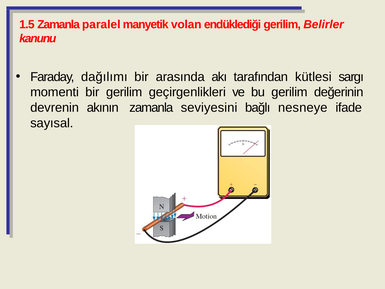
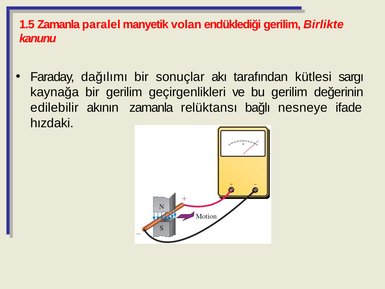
Belirler: Belirler -> Birlikte (324, 24)
arasında: arasında -> sonuçlar (180, 77)
momenti: momenti -> kaynağa (55, 92)
devrenin: devrenin -> edilebilir (55, 108)
seviyesini: seviyesini -> relüktansı (209, 108)
sayısal: sayısal -> hızdaki (52, 123)
